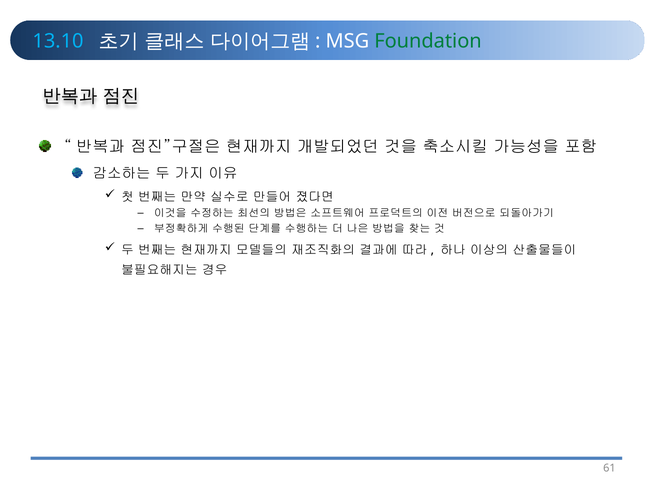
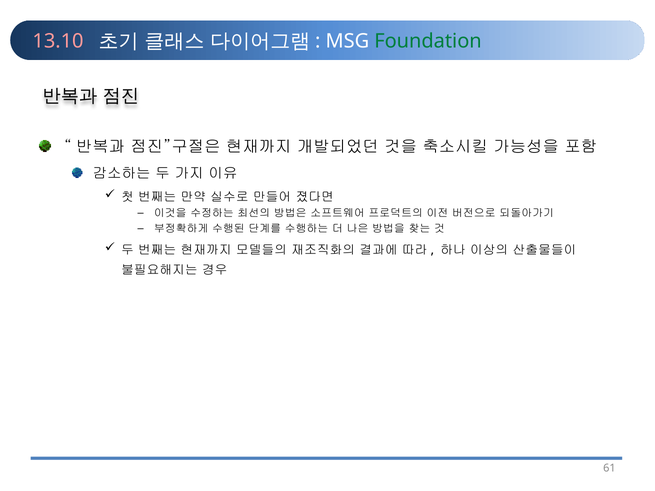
13.10 colour: light blue -> pink (58, 41)
